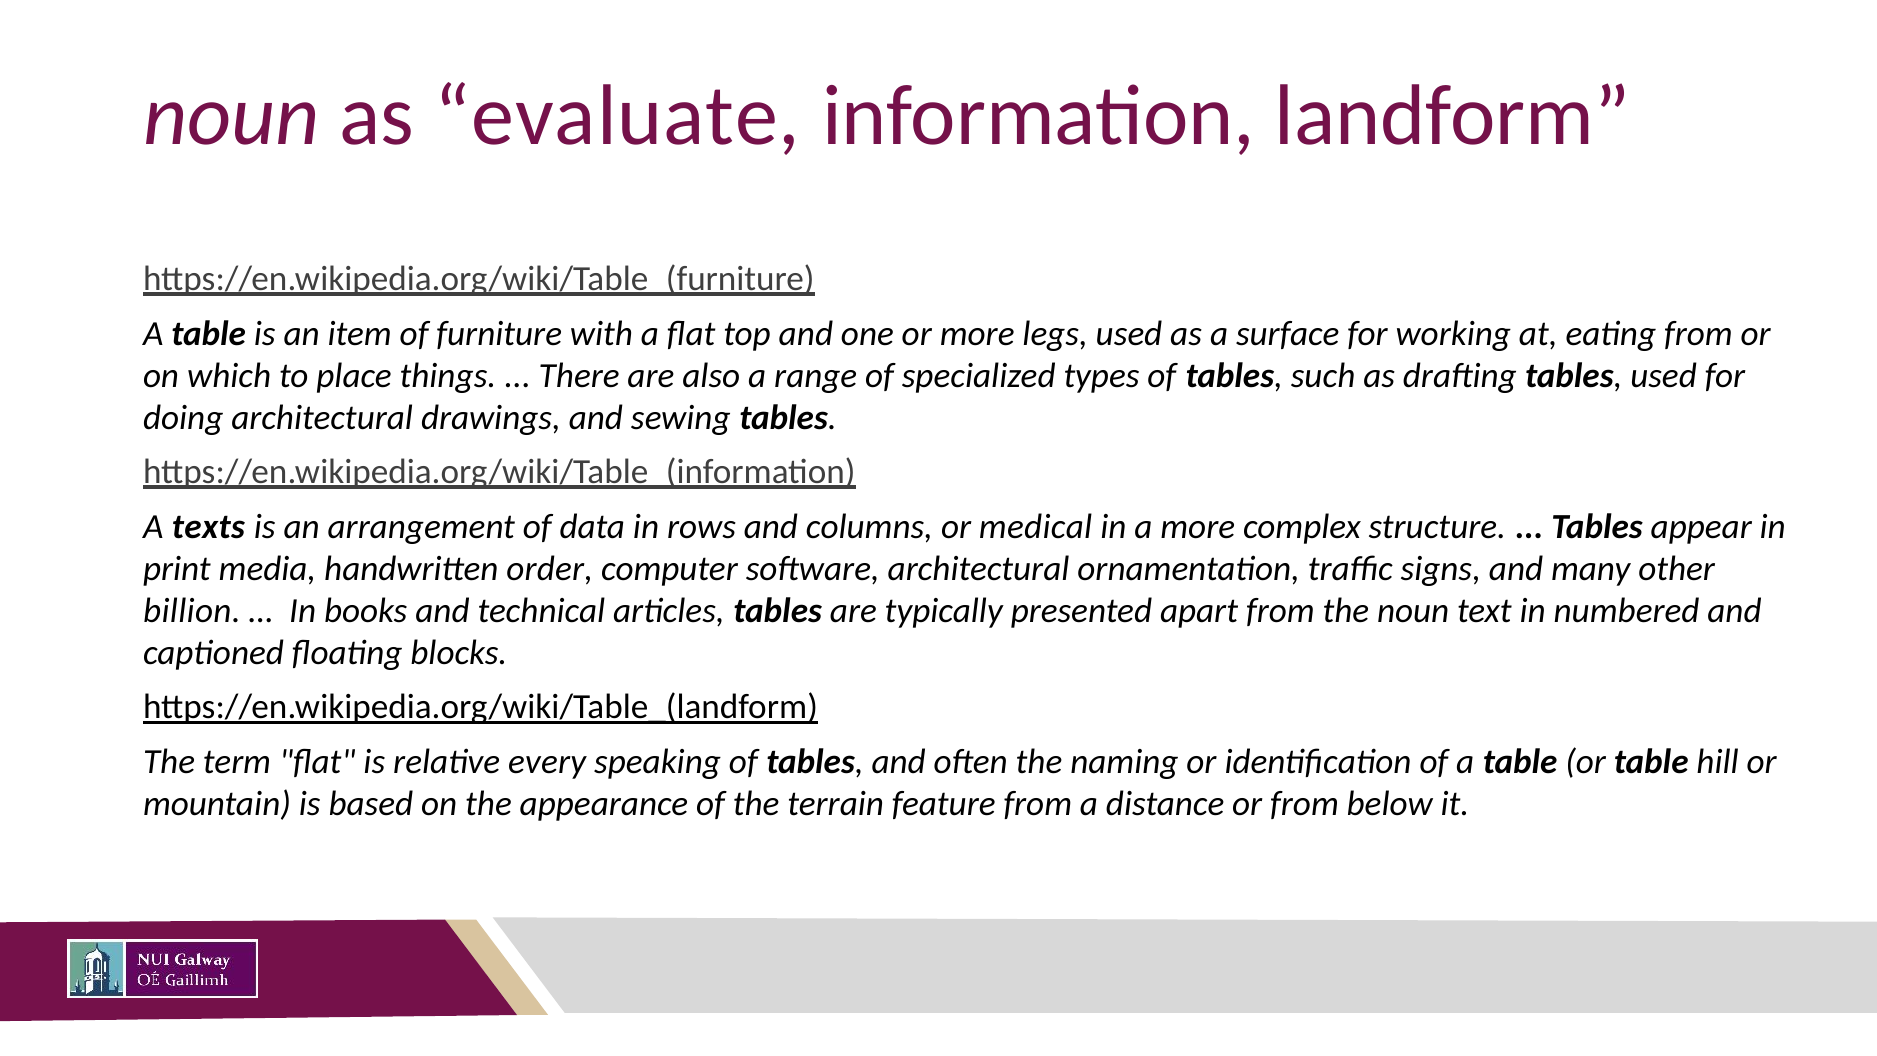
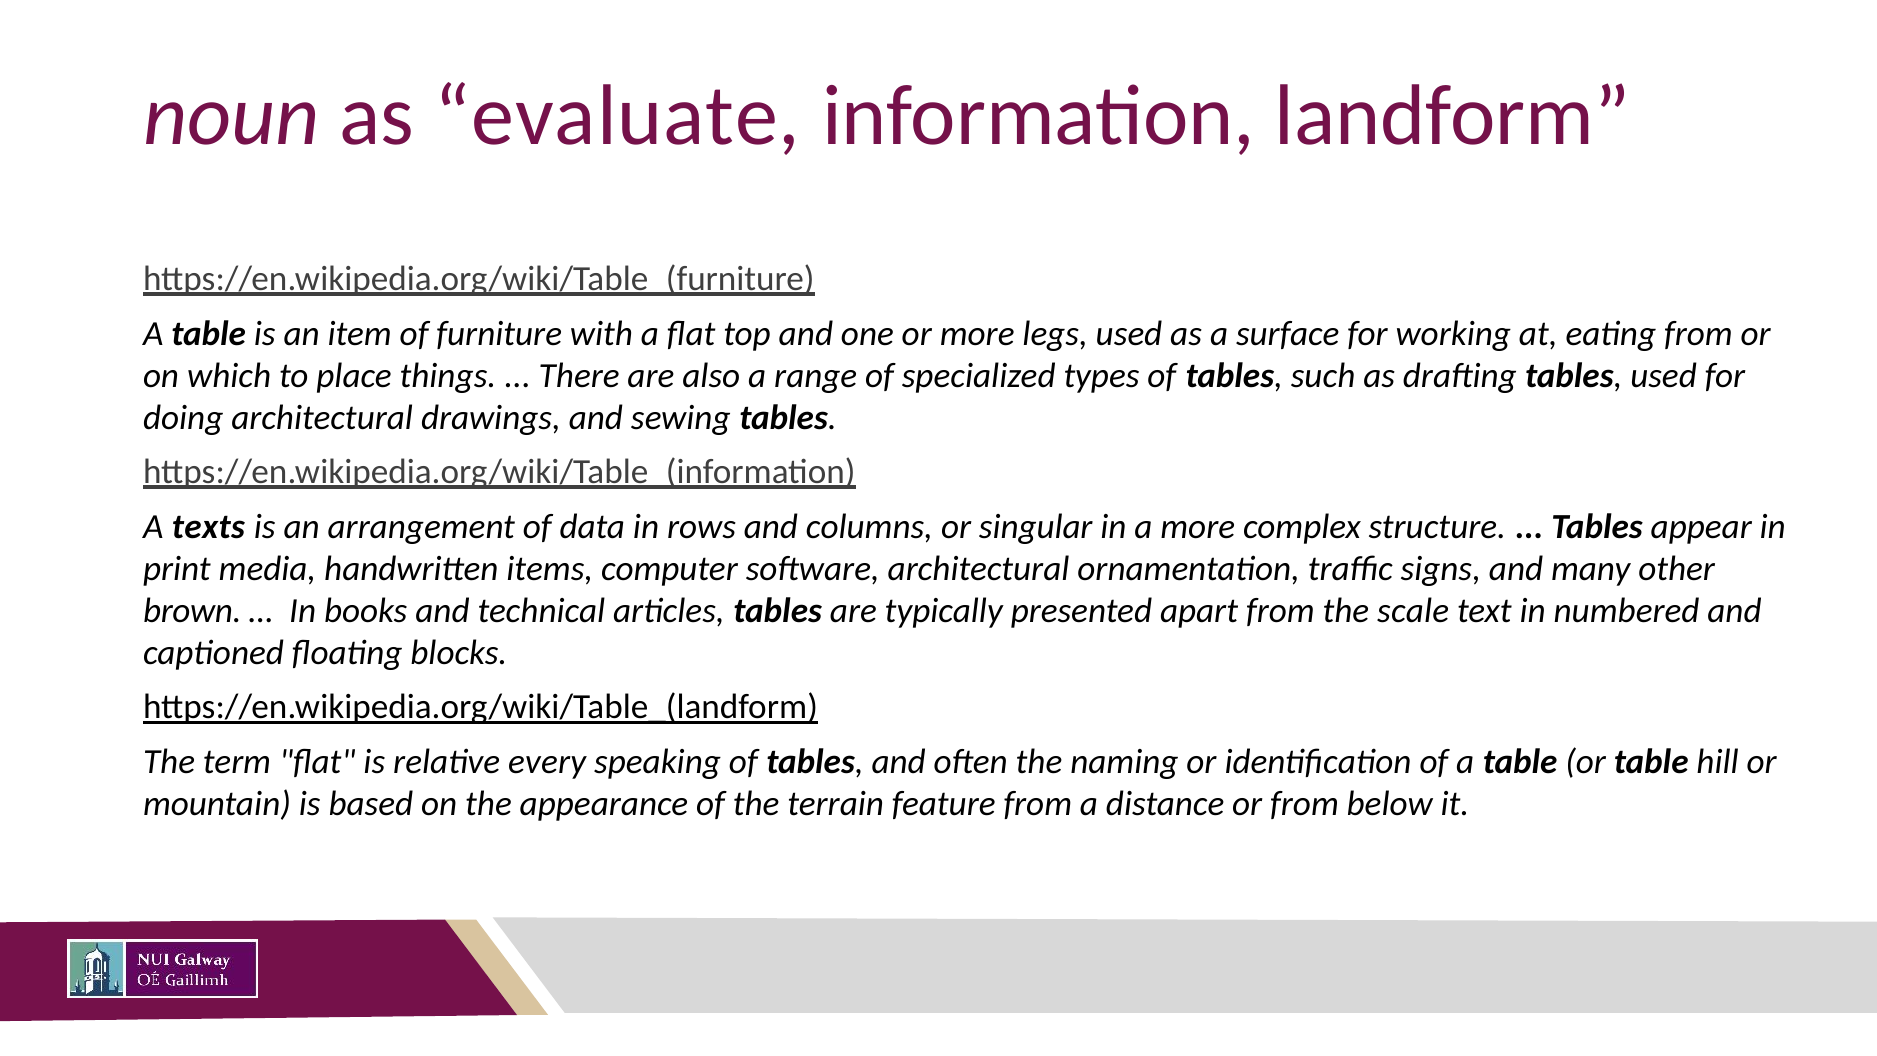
medical: medical -> singular (1036, 526)
order: order -> items (550, 569)
billion: billion -> brown (192, 611)
the noun: noun -> scale (1413, 611)
